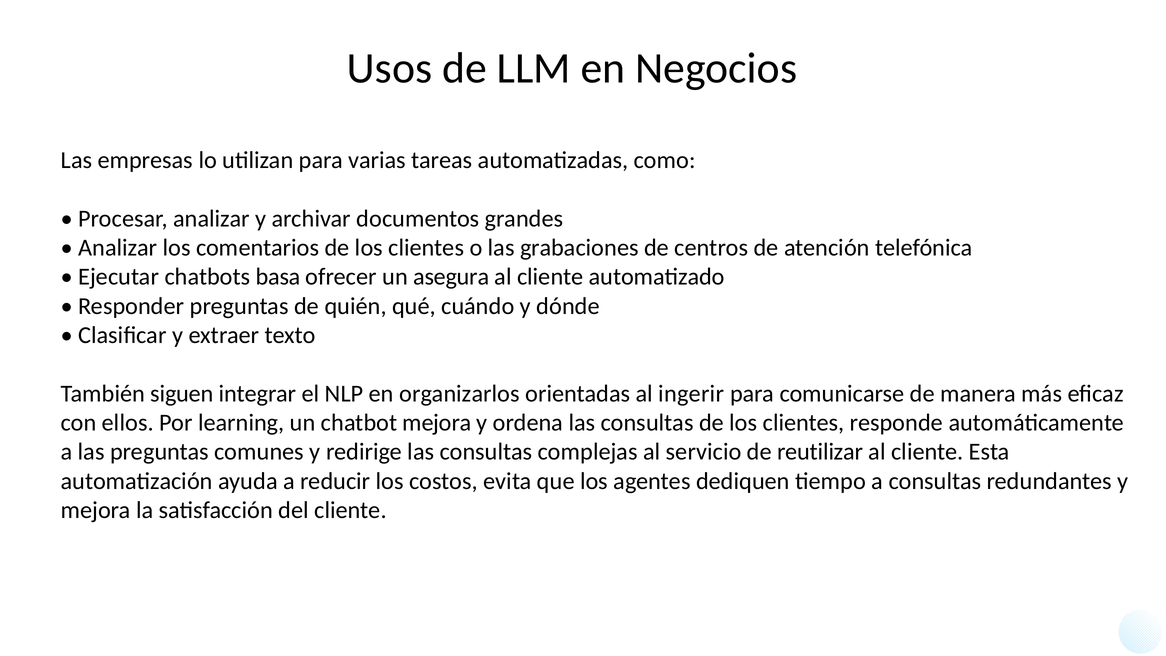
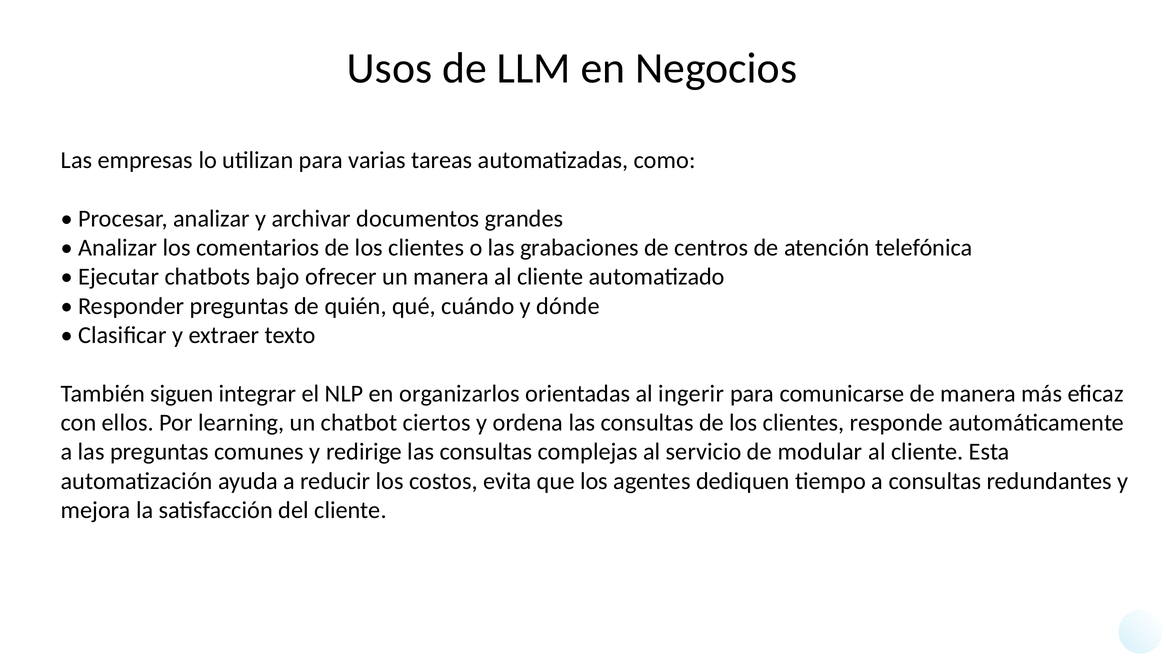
basa: basa -> bajo (278, 277)
un asegura: asegura -> manera (451, 277)
chatbot mejora: mejora -> ciertos (437, 423)
reutilizar: reutilizar -> modular (820, 452)
